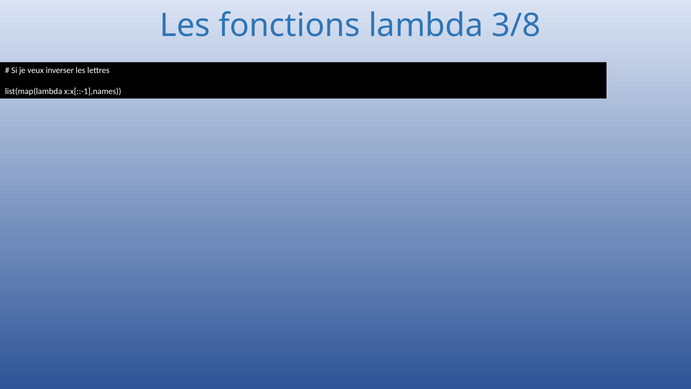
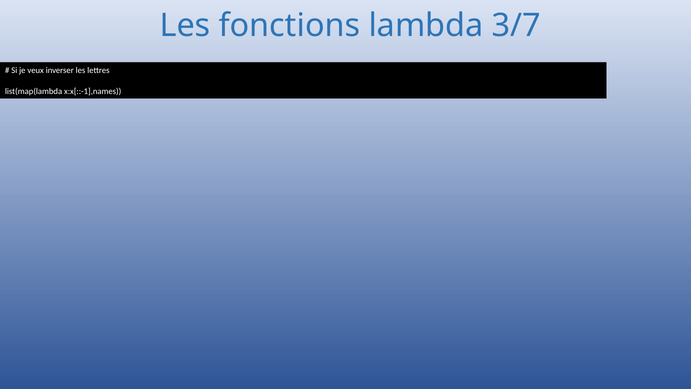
3/8: 3/8 -> 3/7 (516, 25)
